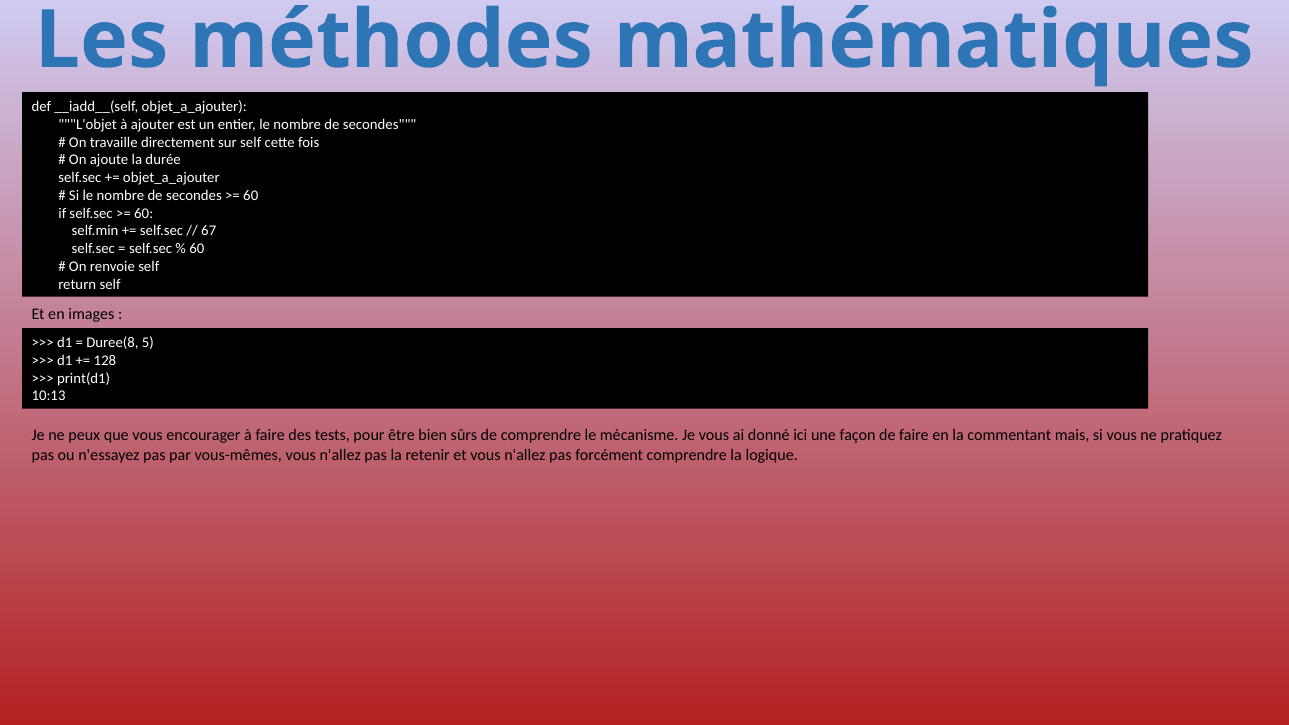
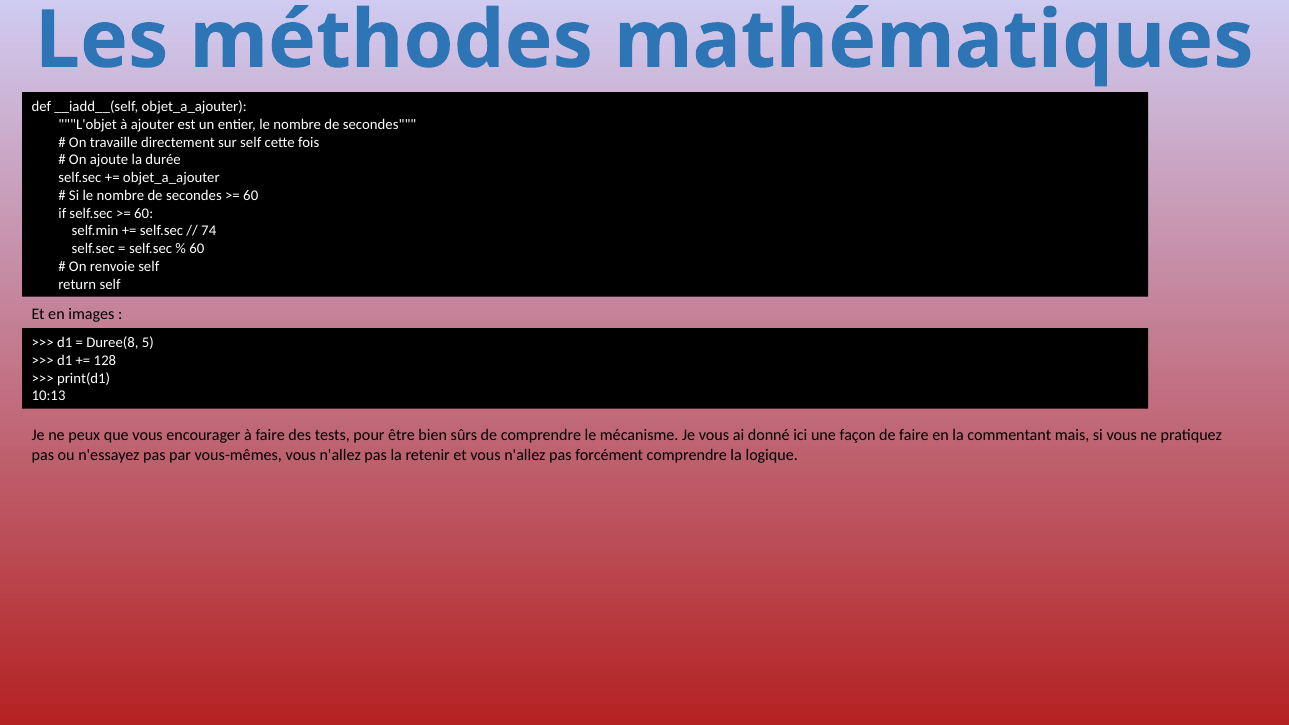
67: 67 -> 74 (209, 231)
